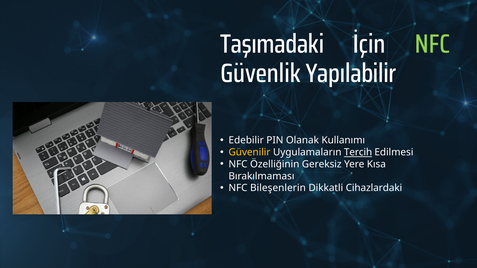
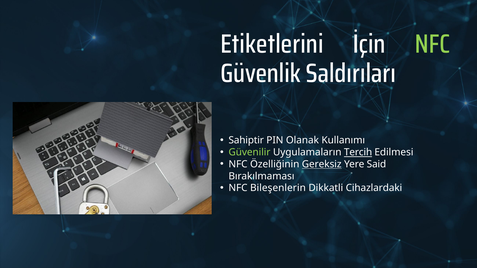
Taşımadaki: Taşımadaki -> Etiketlerini (272, 44)
Yapılabilir: Yapılabilir -> Saldırıları (351, 74)
Edebilir: Edebilir -> Sahiptir (246, 141)
Güvenilir colour: yellow -> light green (250, 152)
Gereksiz underline: none -> present (322, 164)
Kısa: Kısa -> Said (376, 164)
